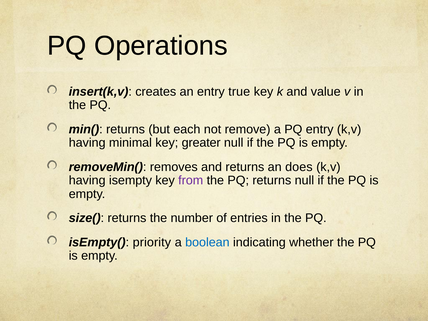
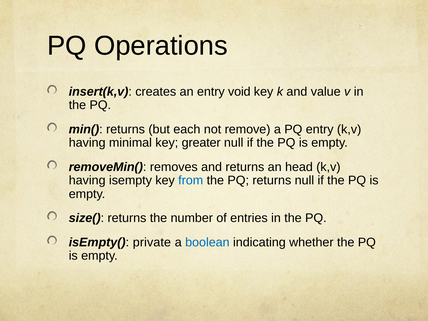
true: true -> void (239, 92)
does: does -> head (299, 167)
from colour: purple -> blue (191, 181)
priority: priority -> private (152, 242)
